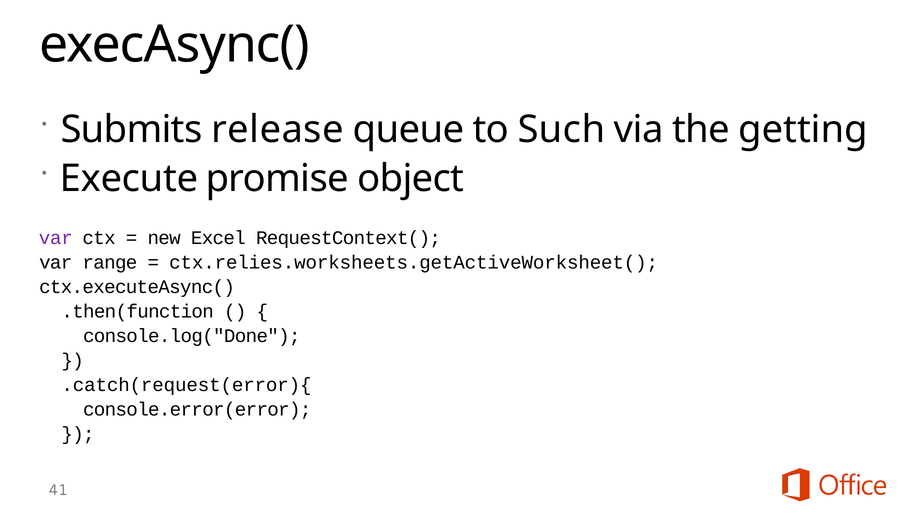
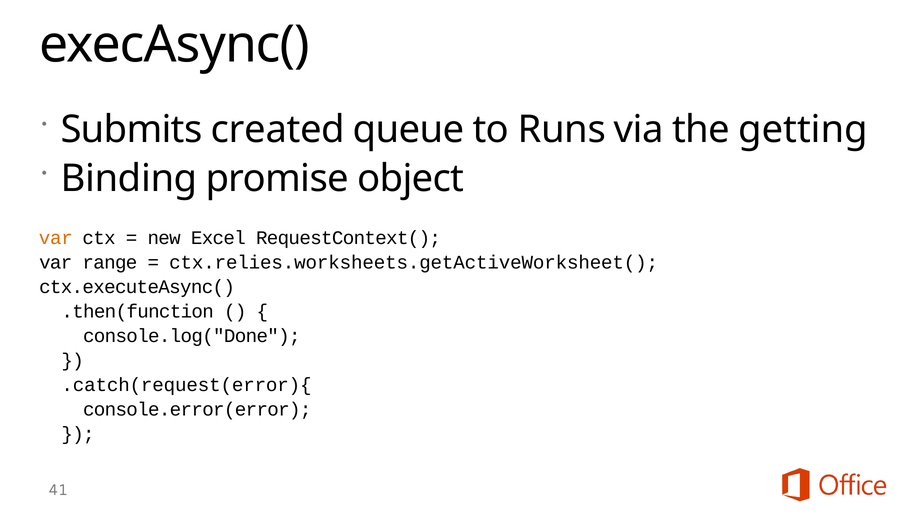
release: release -> created (278, 130)
Such: Such -> Runs (562, 130)
Execute: Execute -> Binding (129, 179)
var colour: purple -> orange (56, 238)
